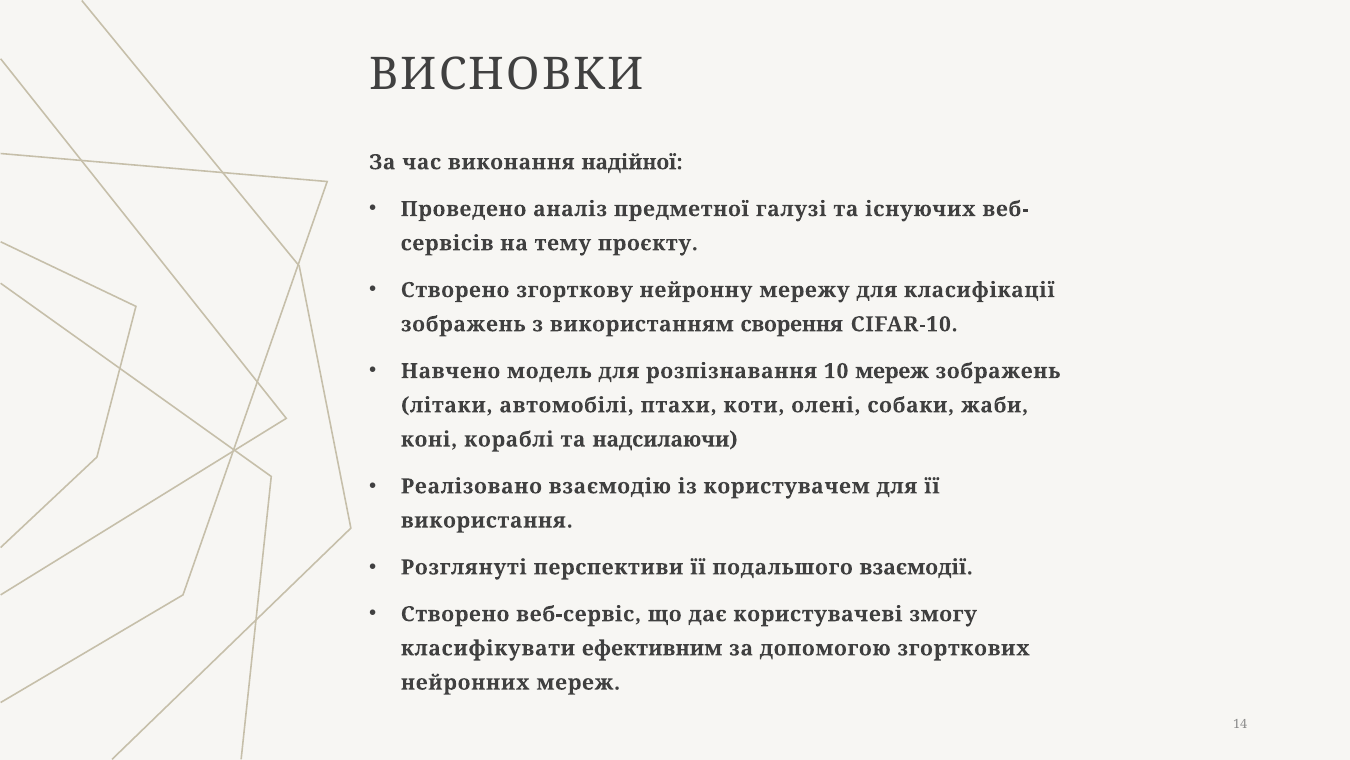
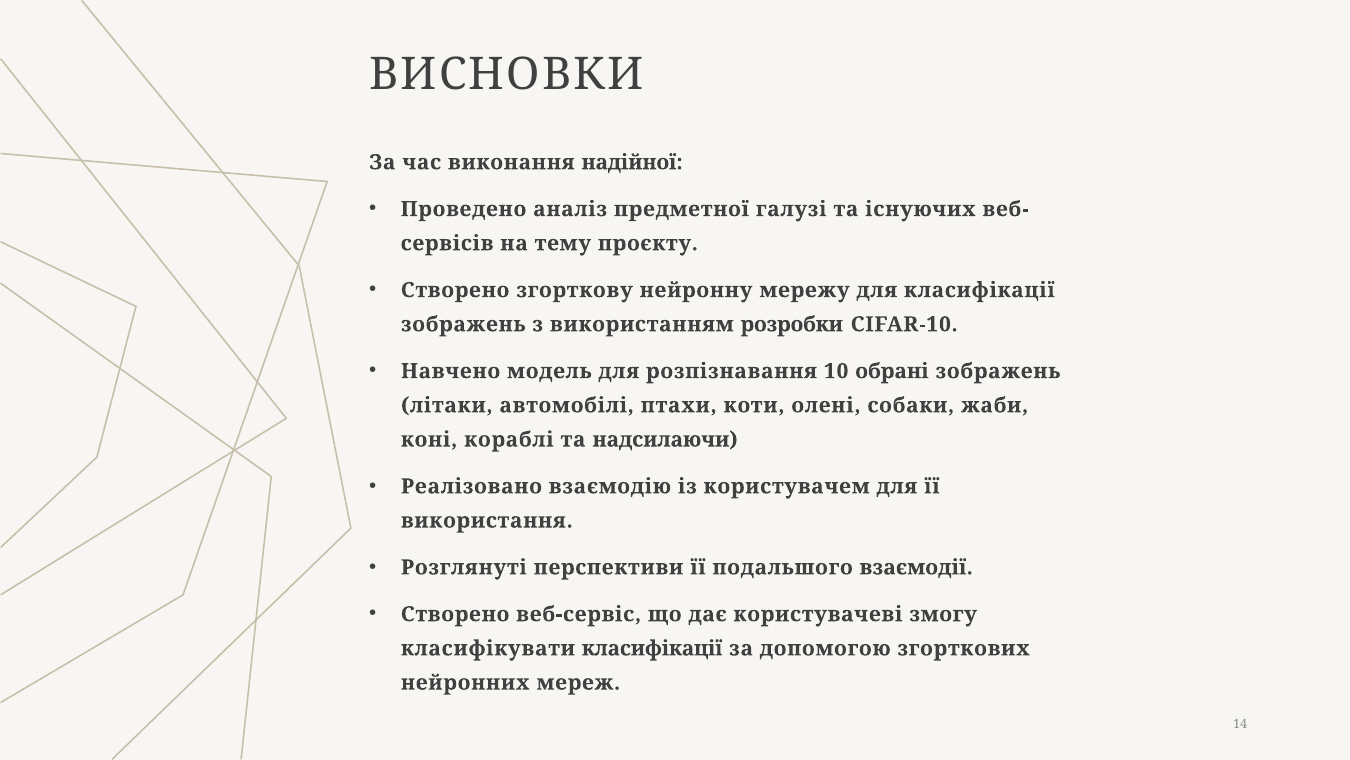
сворення: сворення -> розробки (792, 324)
10 мереж: мереж -> обрані (892, 371)
класифікувати ефективним: ефективним -> класифікації (652, 648)
